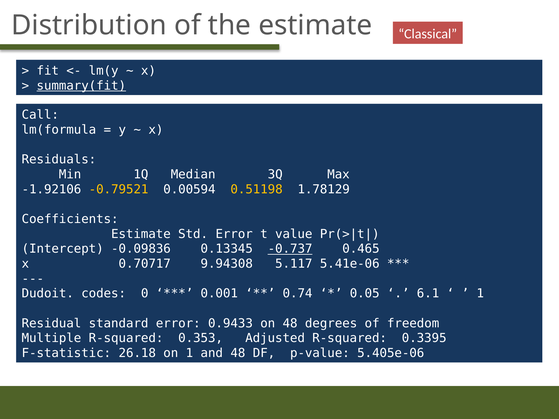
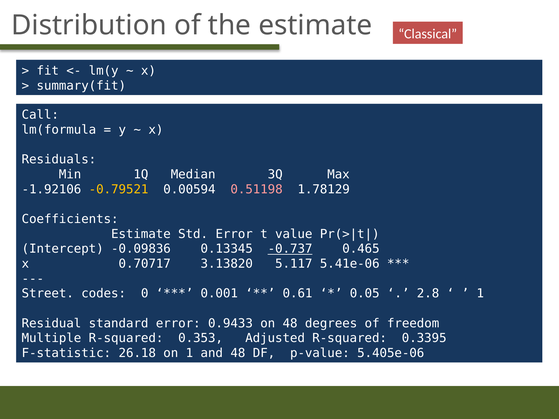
summary(fit underline: present -> none (81, 86)
0.51198 colour: yellow -> pink (257, 189)
9.94308: 9.94308 -> 3.13820 (227, 264)
Dudoit: Dudoit -> Street (48, 294)
0.74: 0.74 -> 0.61 (298, 294)
6.1: 6.1 -> 2.8 (428, 294)
